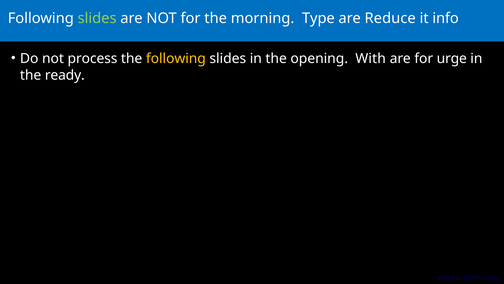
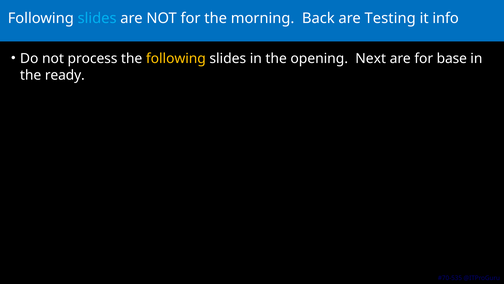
slides colour: light green -> light blue (97, 18)
Type: Type -> Back (318, 18)
Reduce: Reduce -> Testing (390, 18)
With: With -> Next (371, 58)
urge: urge -> base (452, 58)
